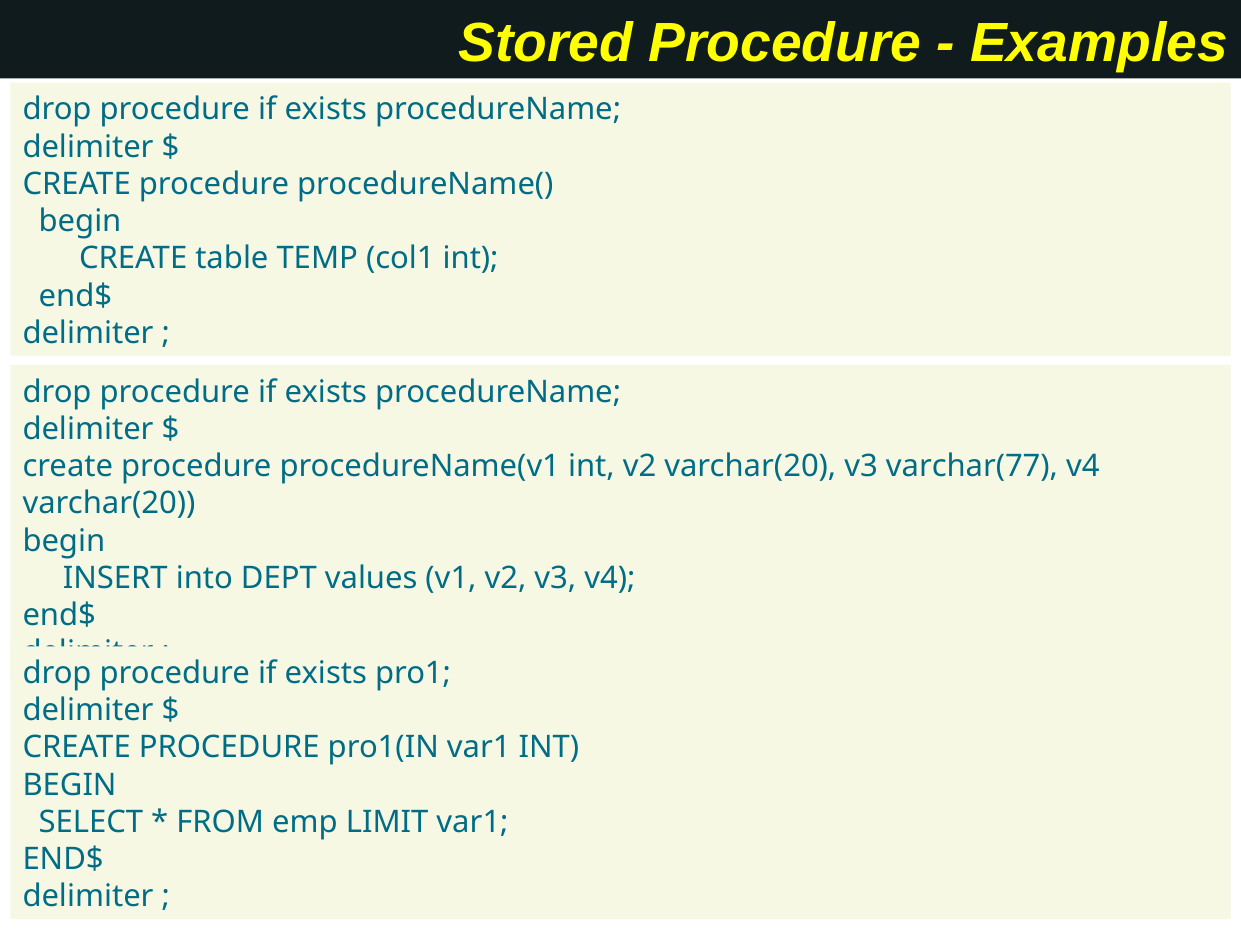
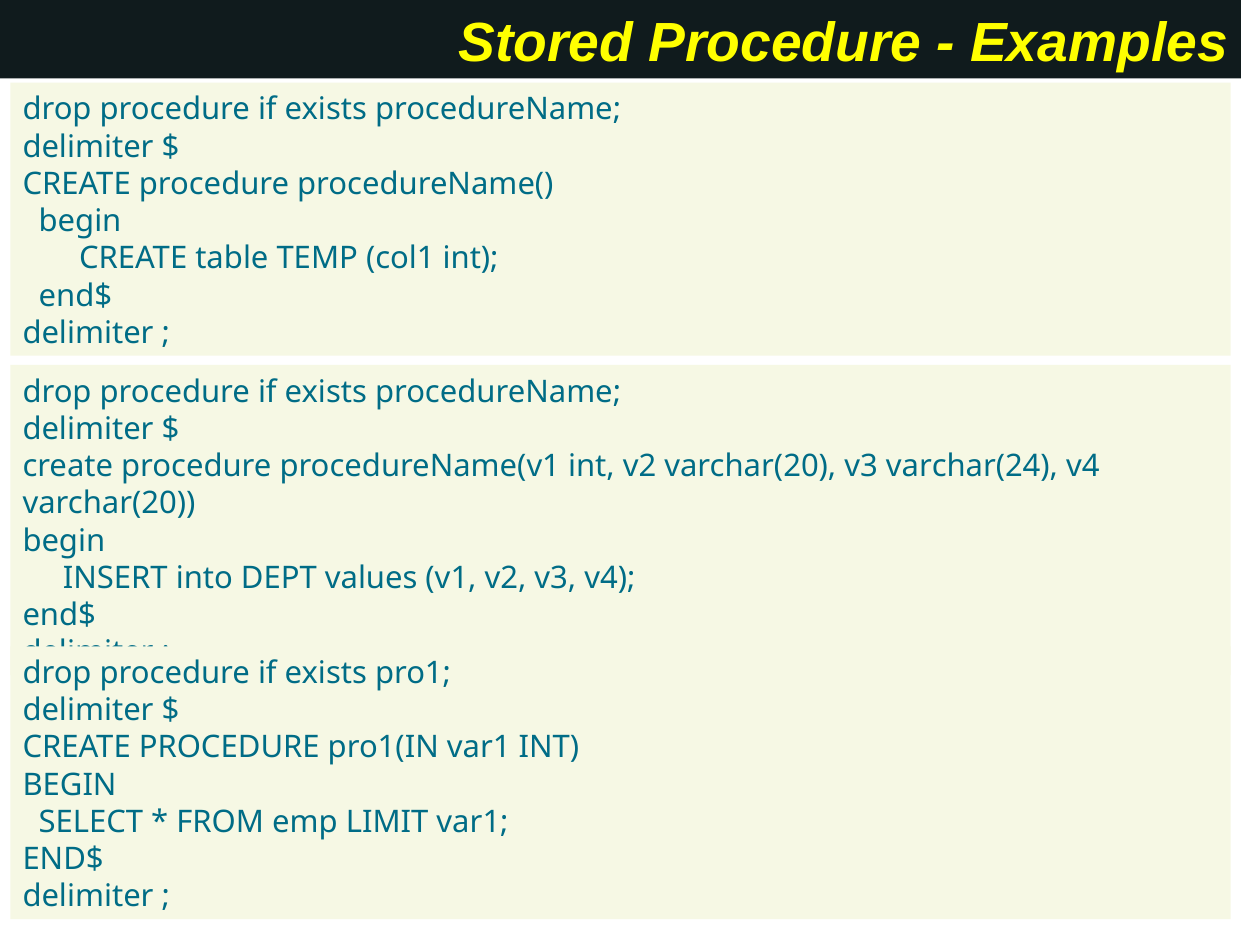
varchar(77: varchar(77 -> varchar(24 (972, 466)
